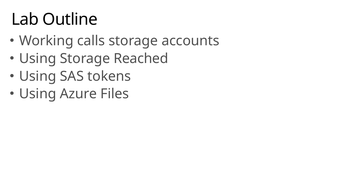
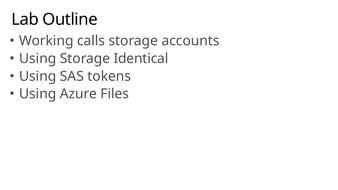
Reached: Reached -> Identical (141, 59)
